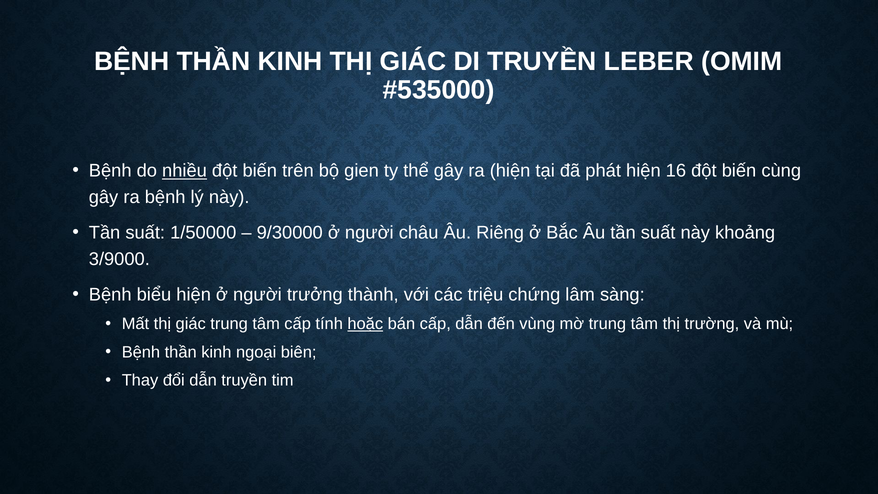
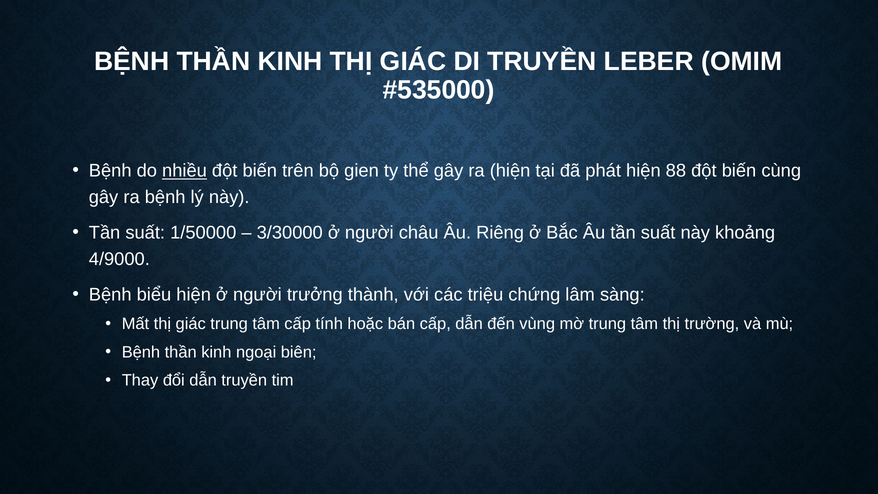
16: 16 -> 88 (676, 171)
9/30000: 9/30000 -> 3/30000 (290, 233)
3/9000: 3/9000 -> 4/9000 (119, 259)
hoặc underline: present -> none (365, 324)
